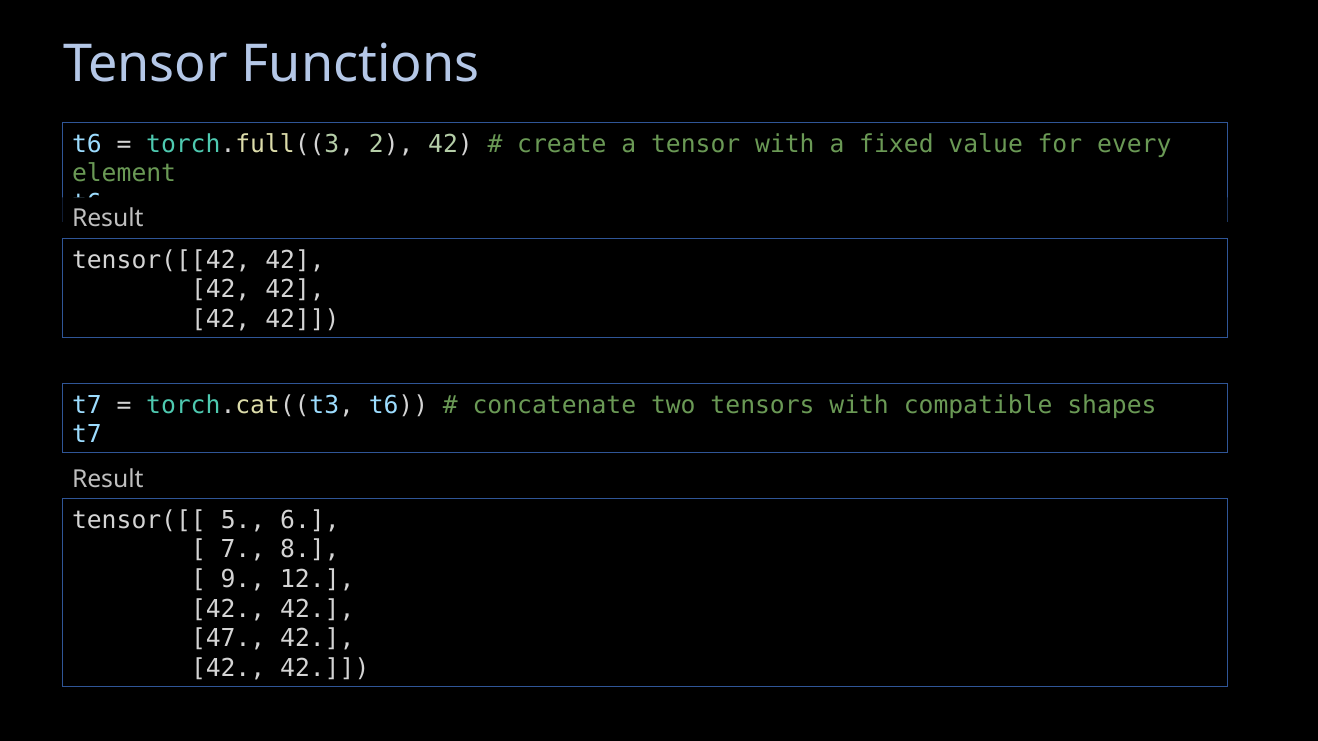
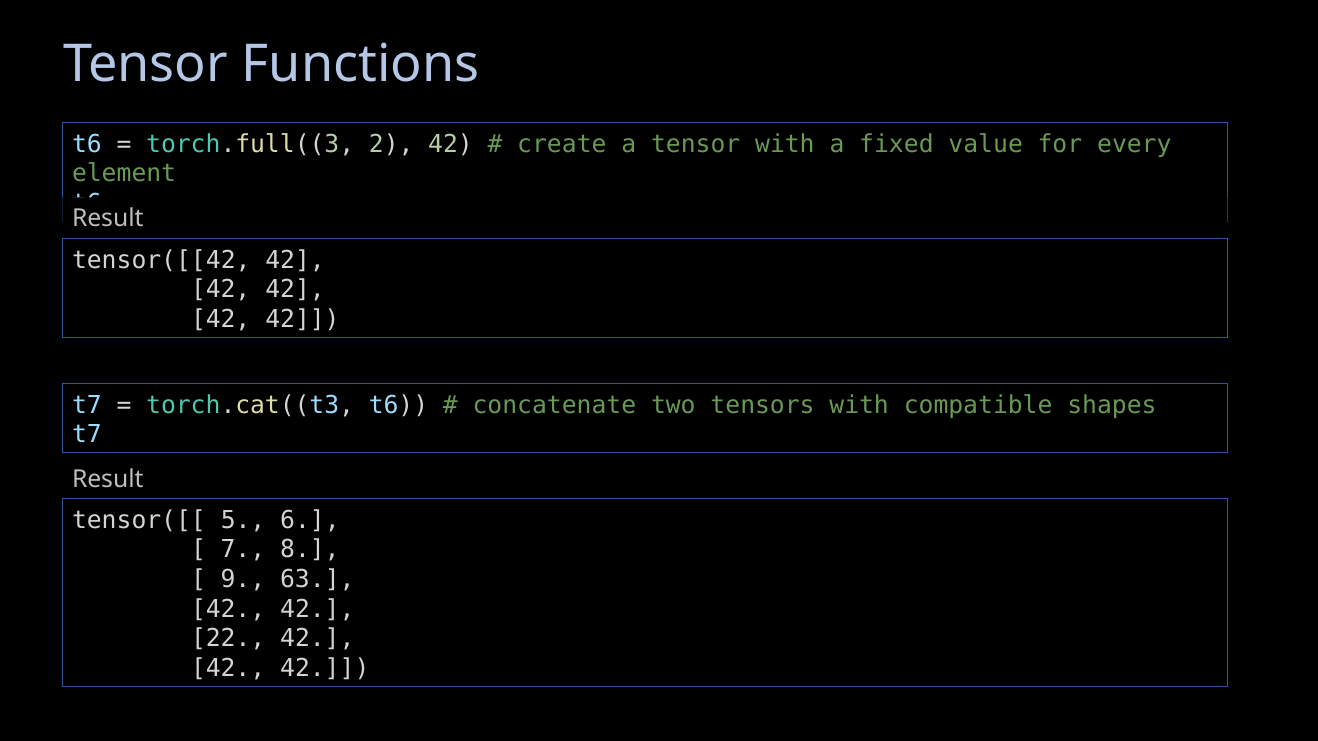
12: 12 -> 63 (317, 580)
47: 47 -> 22 (228, 639)
